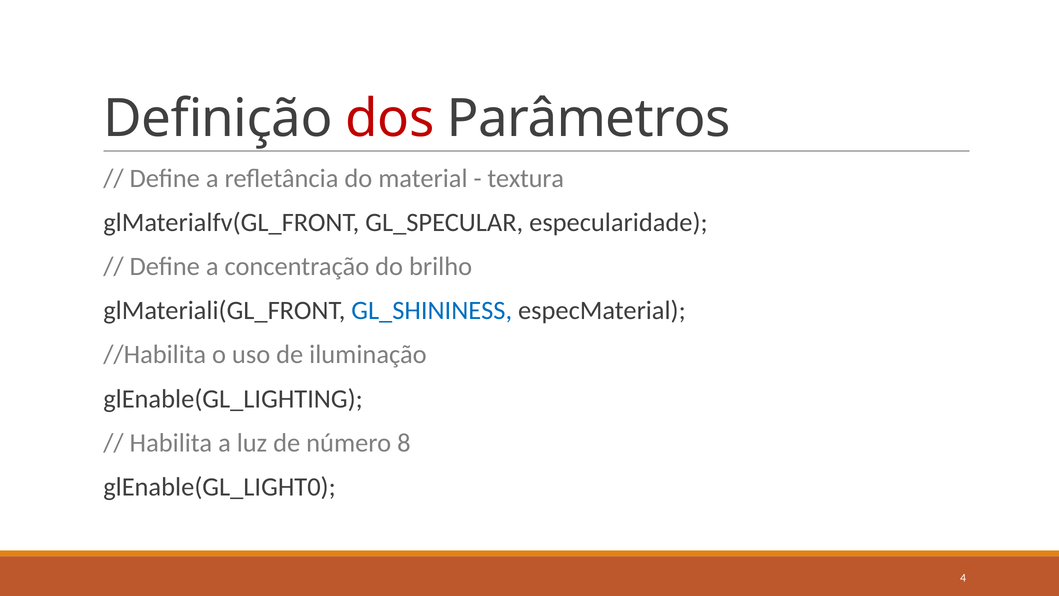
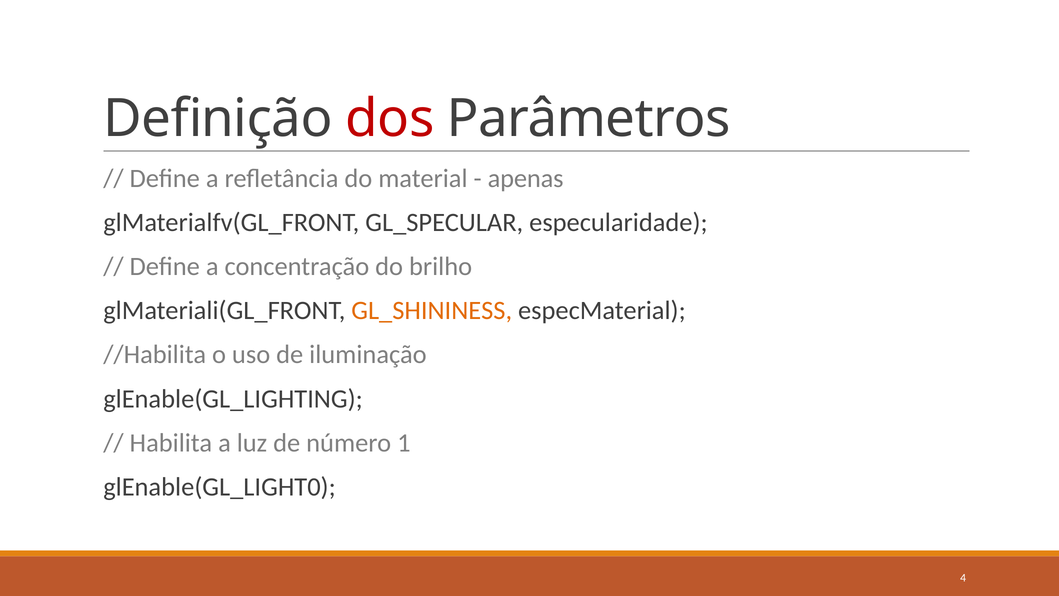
textura: textura -> apenas (526, 178)
GL_SHININESS colour: blue -> orange (432, 311)
8: 8 -> 1 (404, 443)
